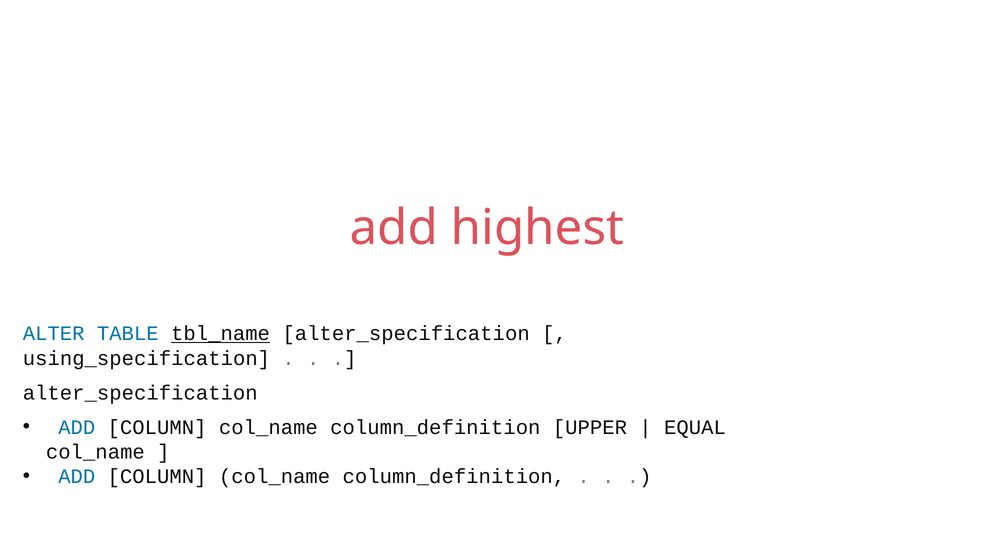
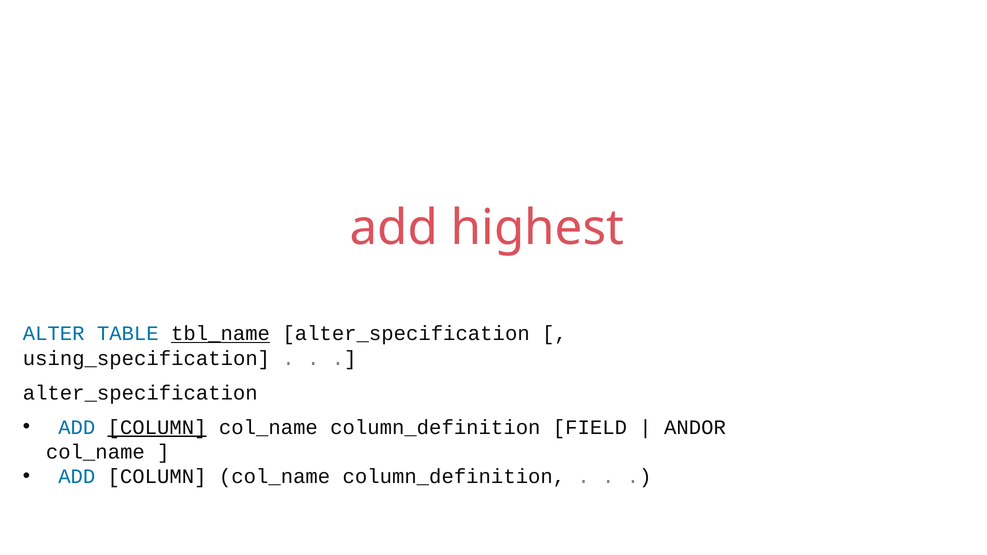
COLUMN underline: none -> present (157, 427)
UPPER: UPPER -> FIELD (590, 427)
EQUAL: EQUAL -> ANDOR (695, 427)
